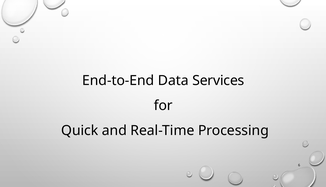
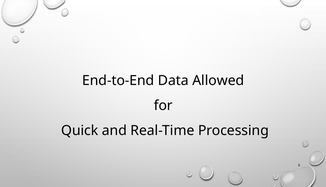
Services: Services -> Allowed (218, 81)
